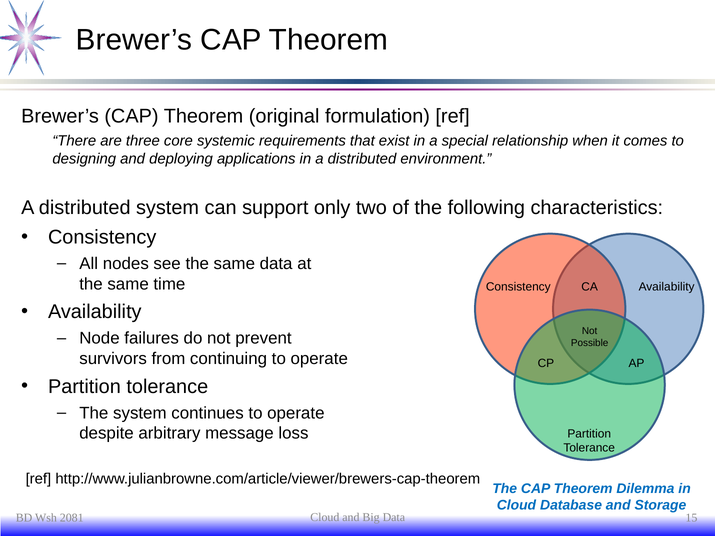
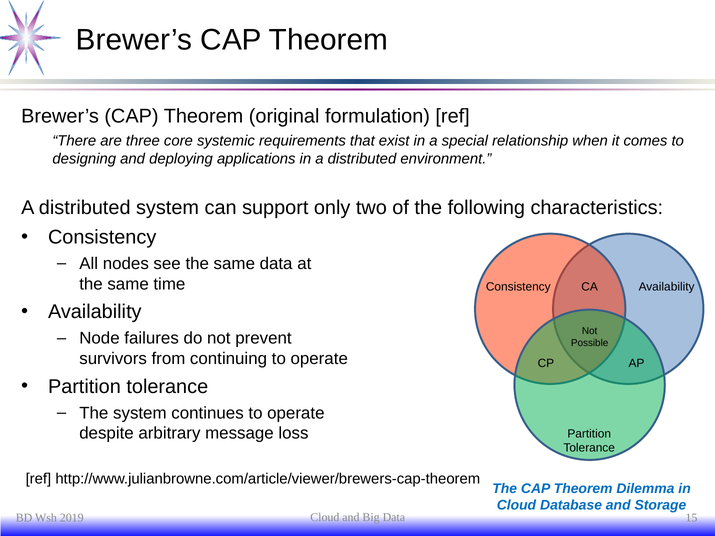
2081: 2081 -> 2019 (72, 518)
